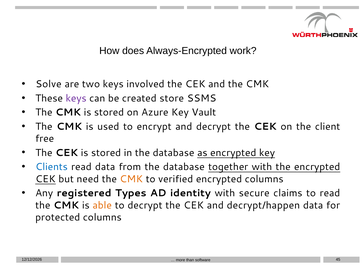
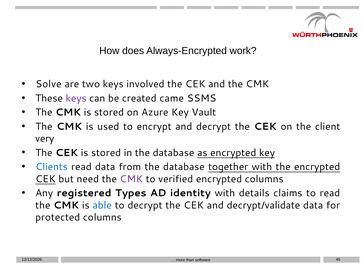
store: store -> came (172, 98)
free: free -> very (45, 138)
CMK colour: orange -> purple (131, 179)
secure: secure -> details (254, 193)
able colour: orange -> blue (102, 205)
decrypt/happen: decrypt/happen -> decrypt/validate (263, 205)
